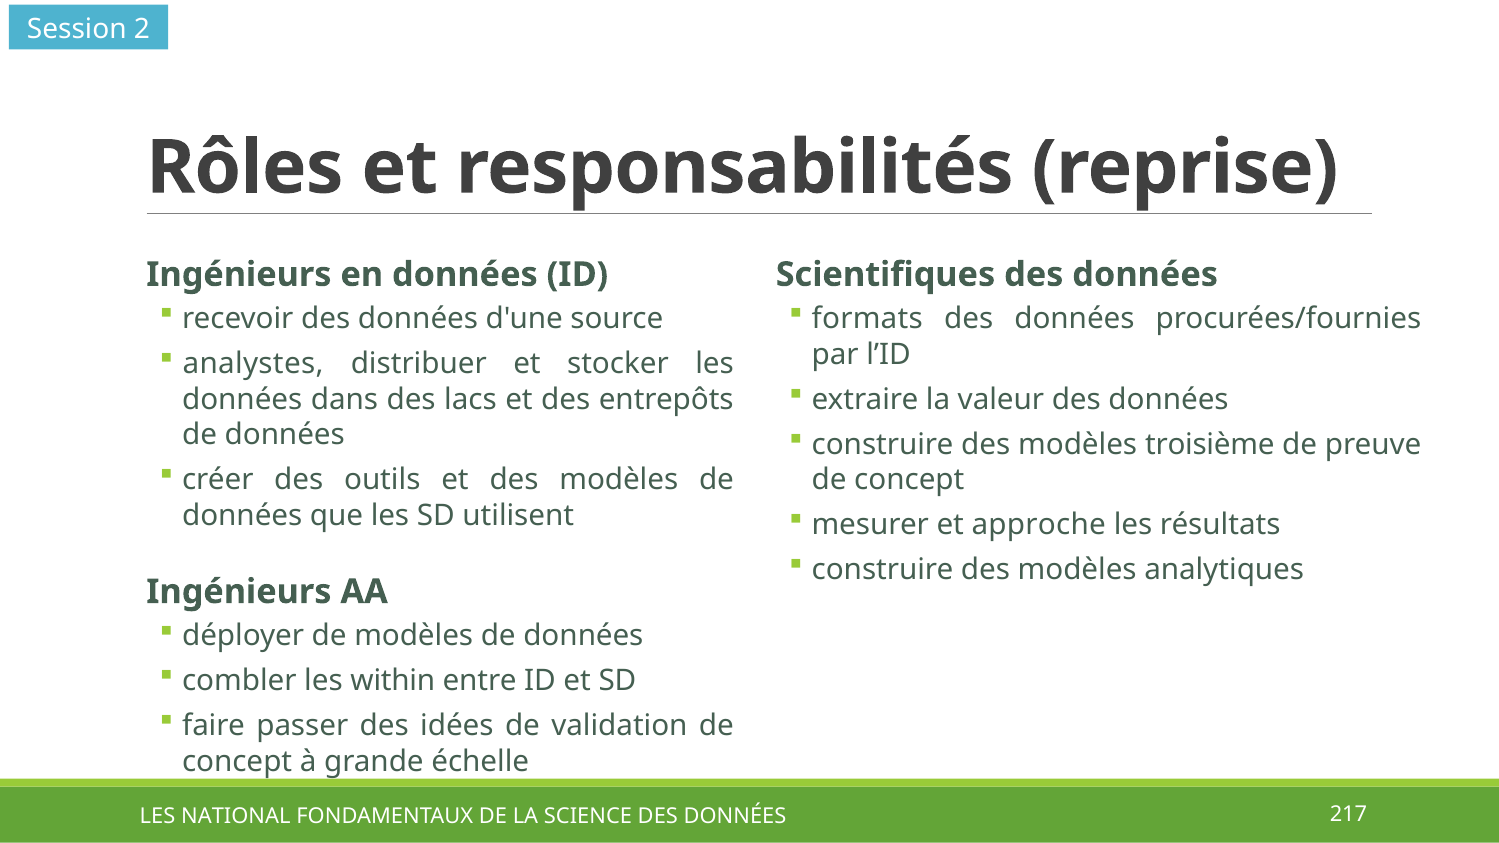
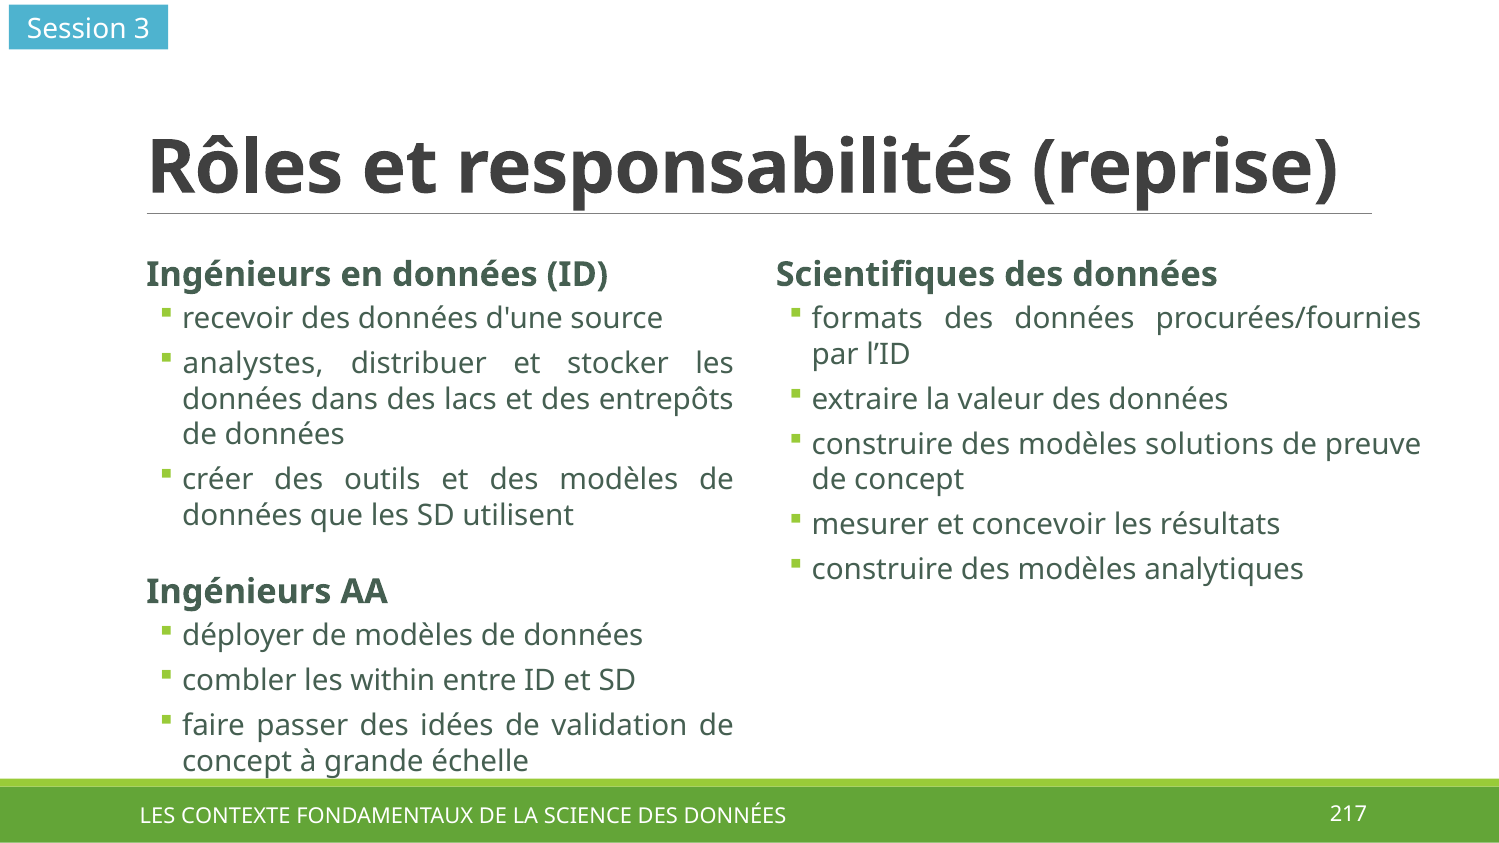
2: 2 -> 3 (142, 29)
troisième: troisième -> solutions (1210, 444)
approche: approche -> concevoir (1039, 525)
NATIONAL: NATIONAL -> CONTEXTE (236, 817)
